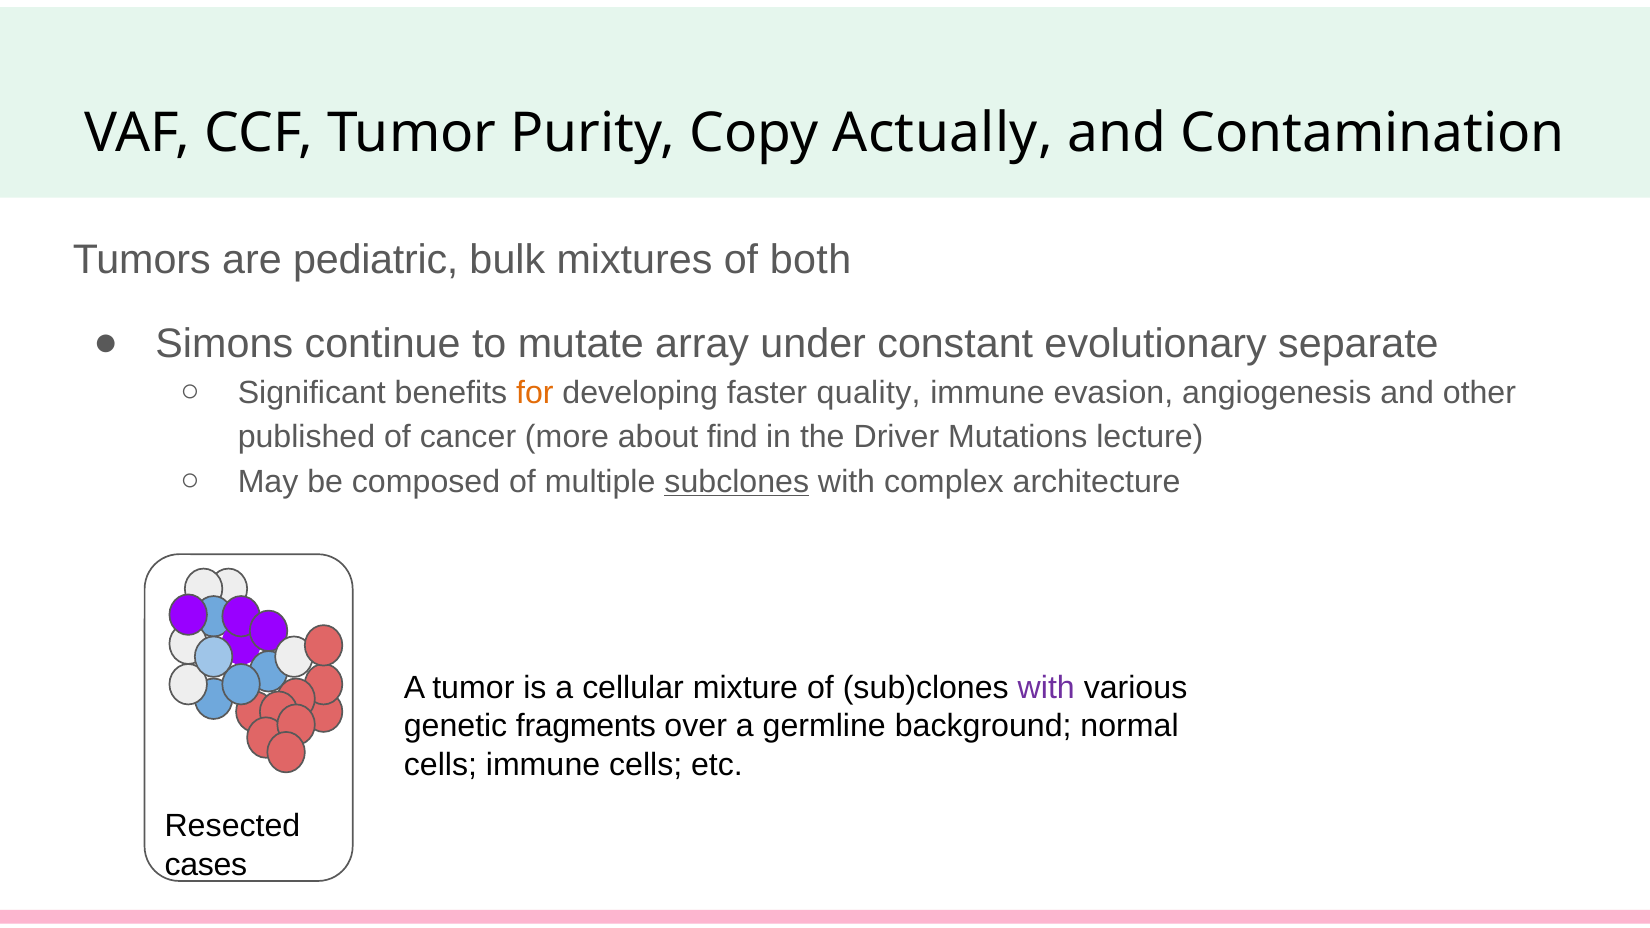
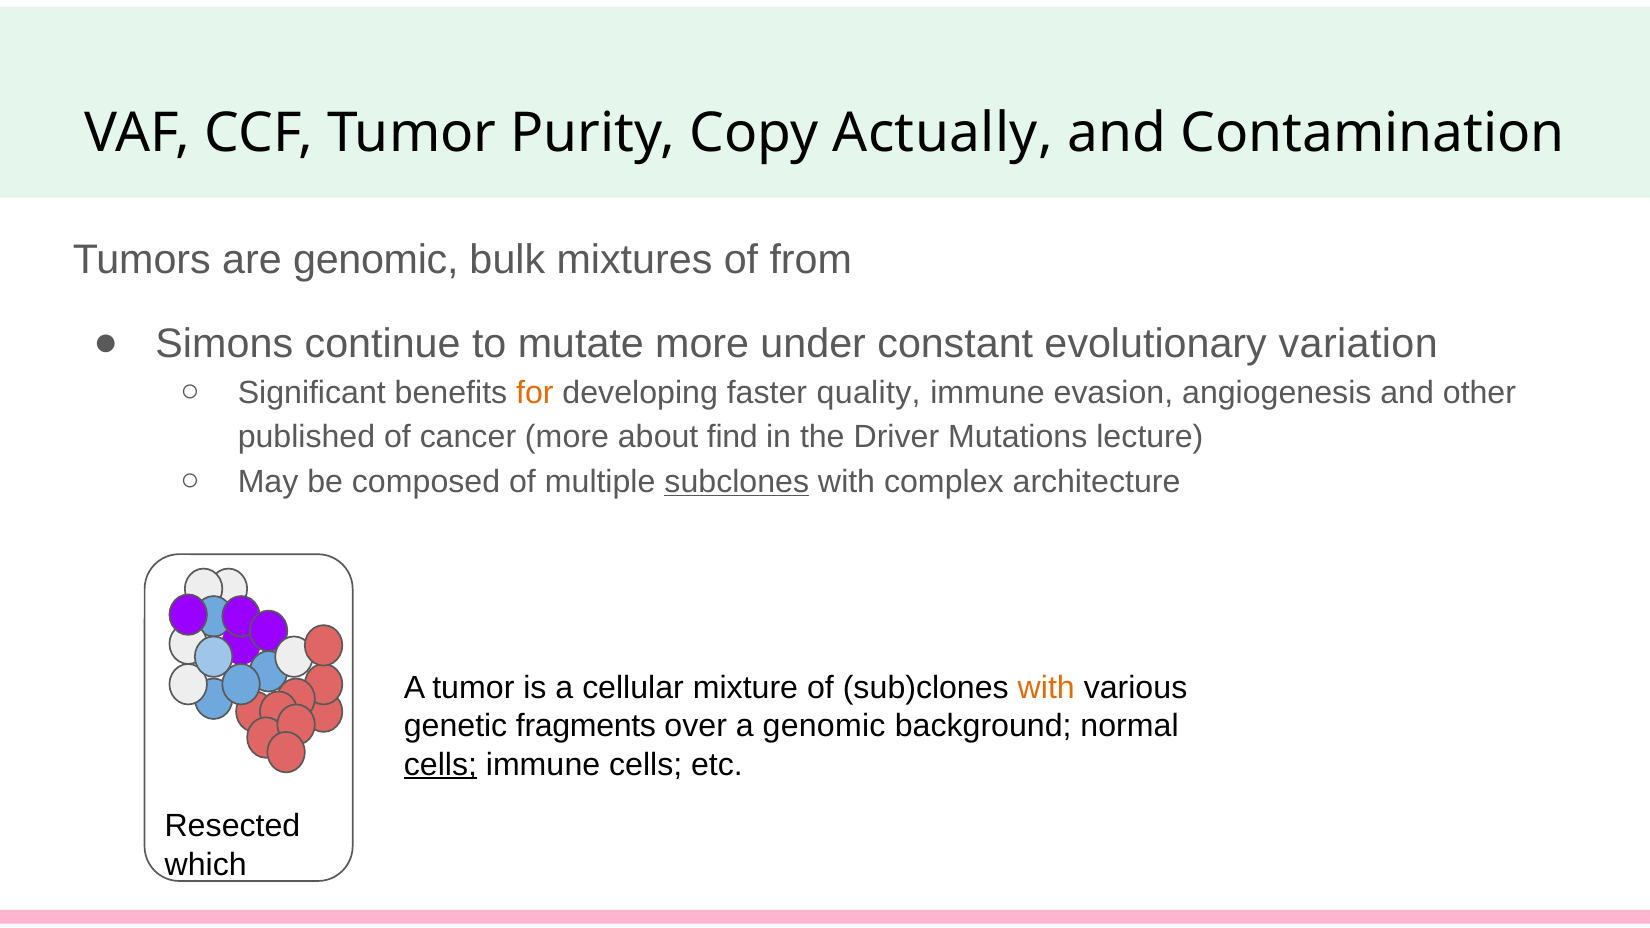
are pediatric: pediatric -> genomic (376, 259)
both: both -> from (811, 259)
mutate array: array -> more (702, 344)
separate: separate -> variation (1358, 344)
with colour: purple -> orange (1046, 688)
a germline: germline -> genomic (824, 726)
cells underline: none -> present (440, 765)
cases: cases -> which (206, 865)
